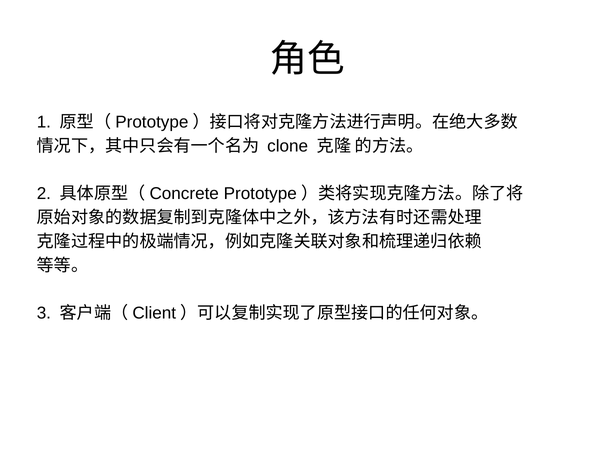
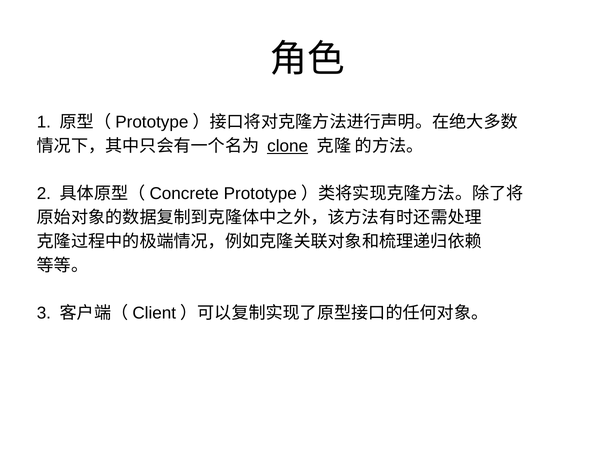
clone underline: none -> present (288, 146)
